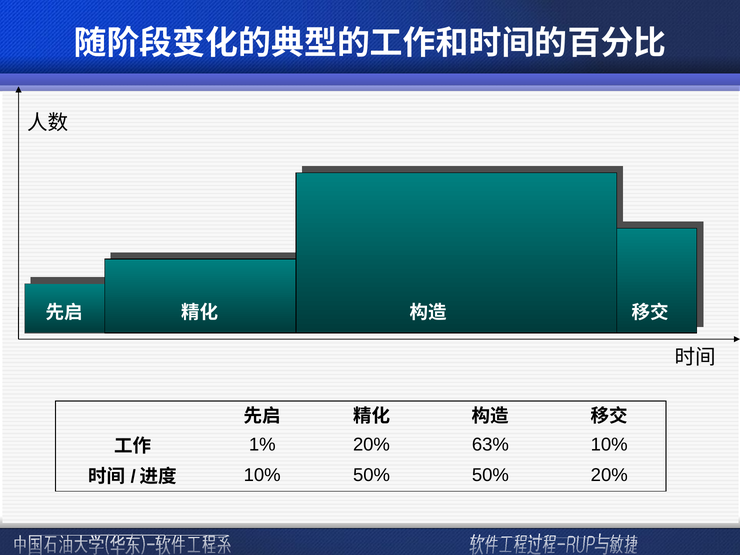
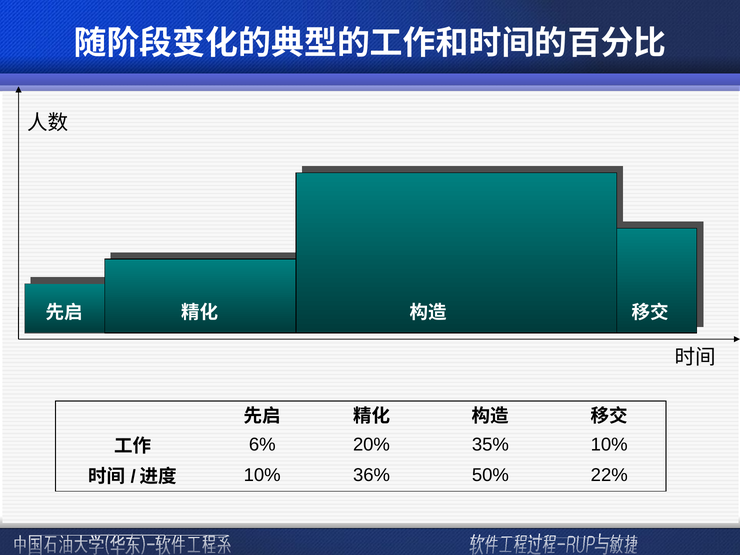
1%: 1% -> 6% (262, 445)
63%: 63% -> 35% (490, 445)
10% 50%: 50% -> 36% (371, 475)
50% 20%: 20% -> 22% (609, 475)
